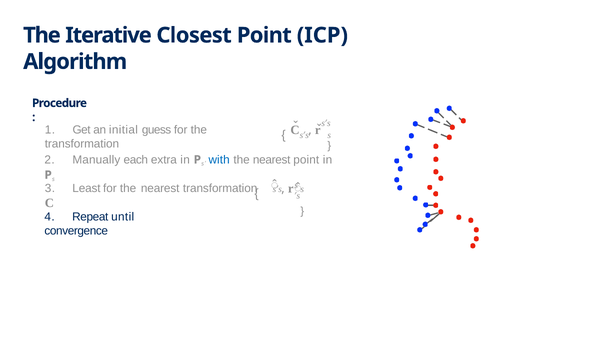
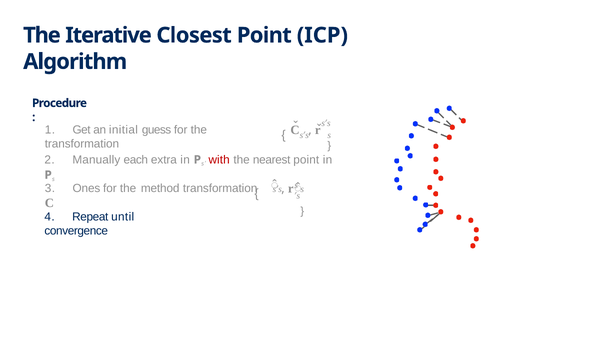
with colour: blue -> red (219, 160)
Least: Least -> Ones (86, 188)
for the nearest: nearest -> method (160, 188)
